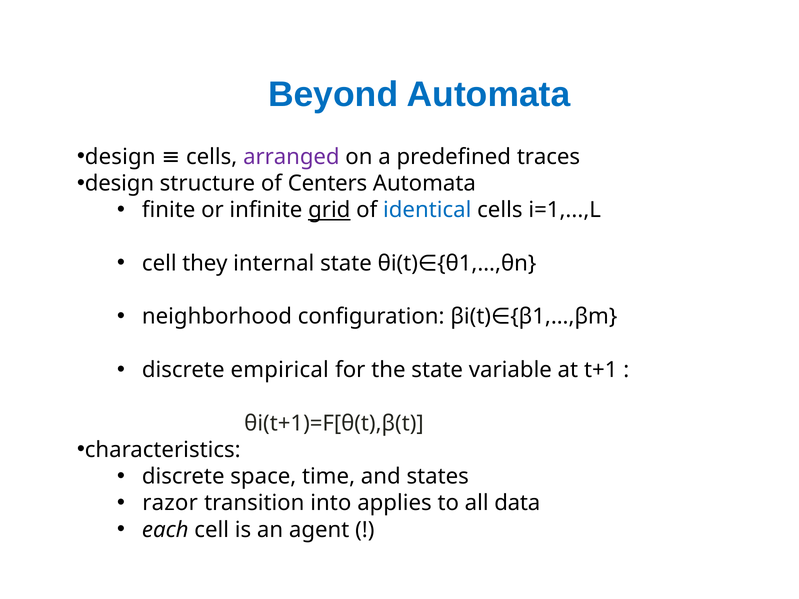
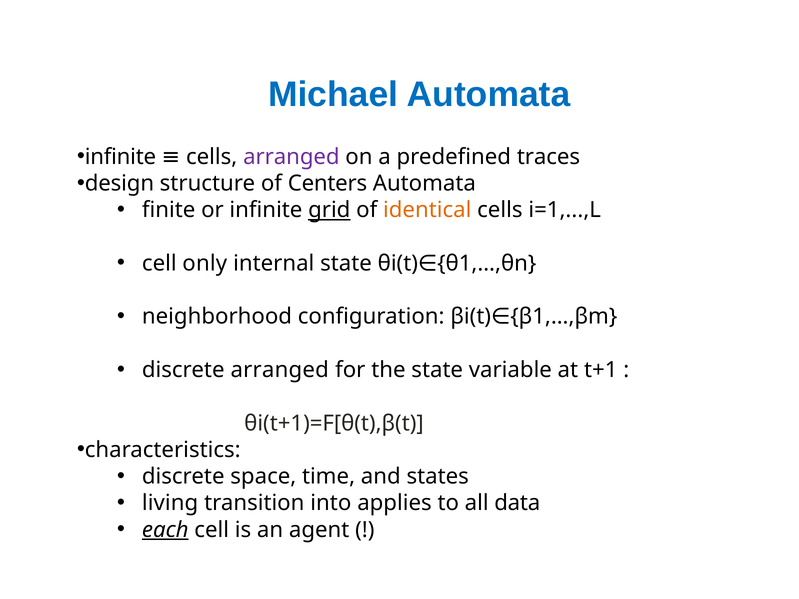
Beyond: Beyond -> Michael (333, 95)
design: design -> infinite (120, 157)
identical colour: blue -> orange (427, 210)
they: they -> only (205, 264)
discrete empirical: empirical -> arranged (280, 370)
razor: razor -> living (170, 503)
each underline: none -> present (165, 530)
